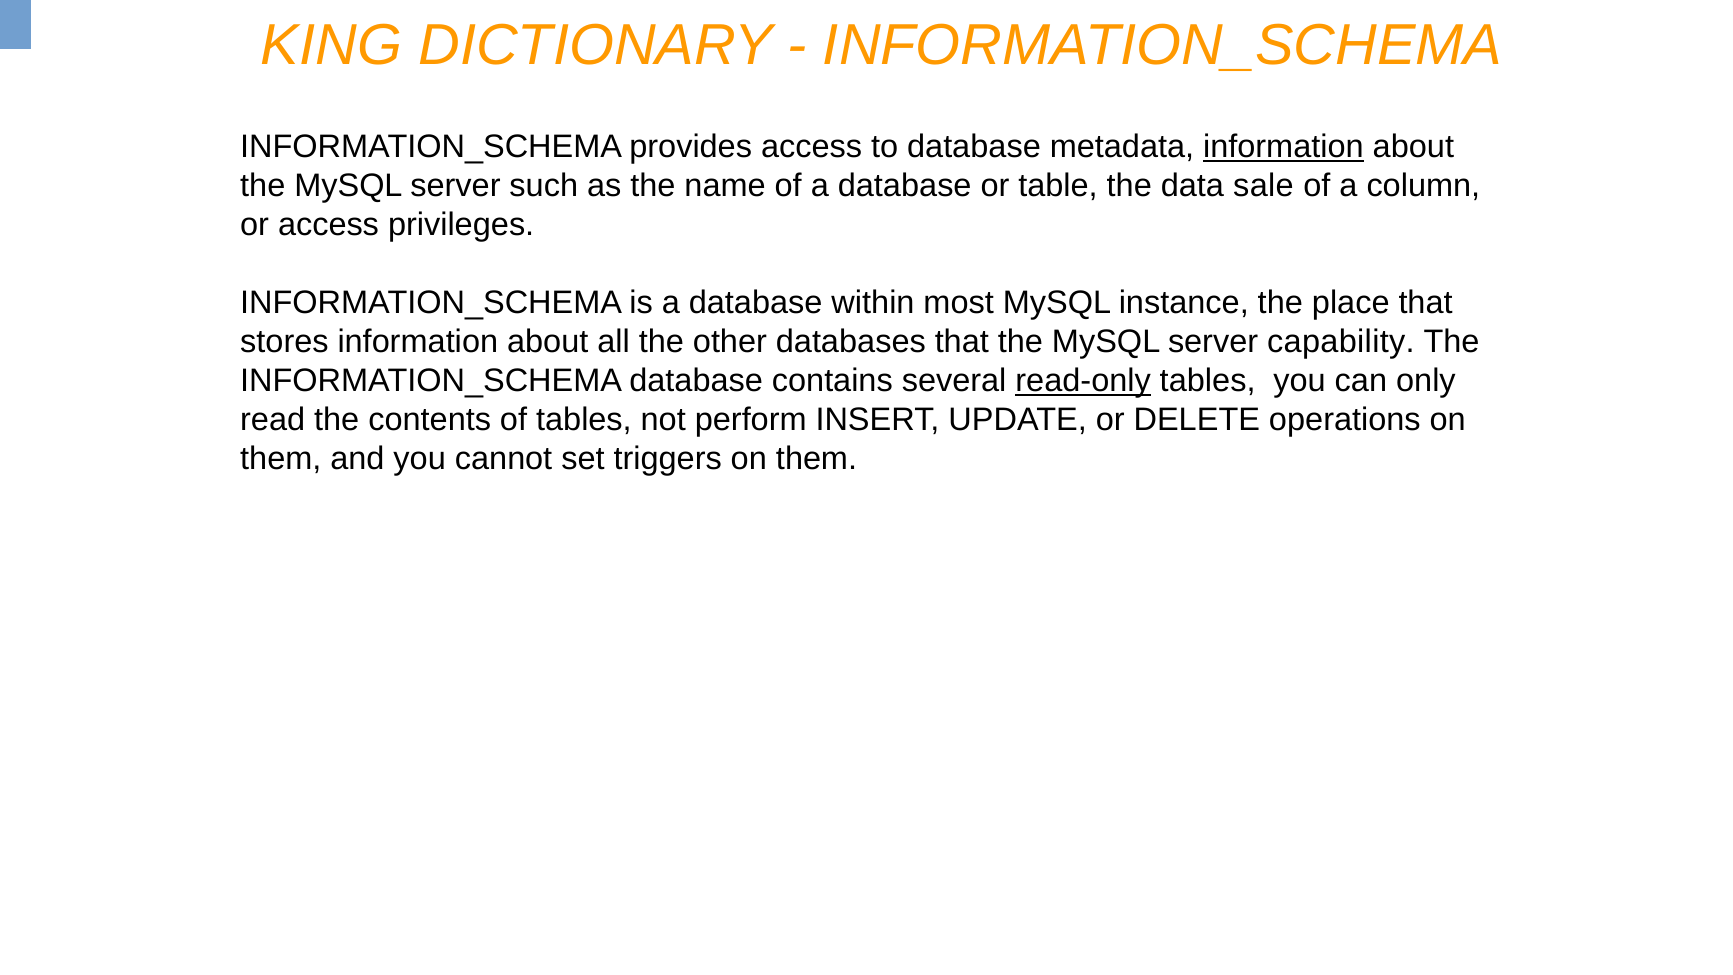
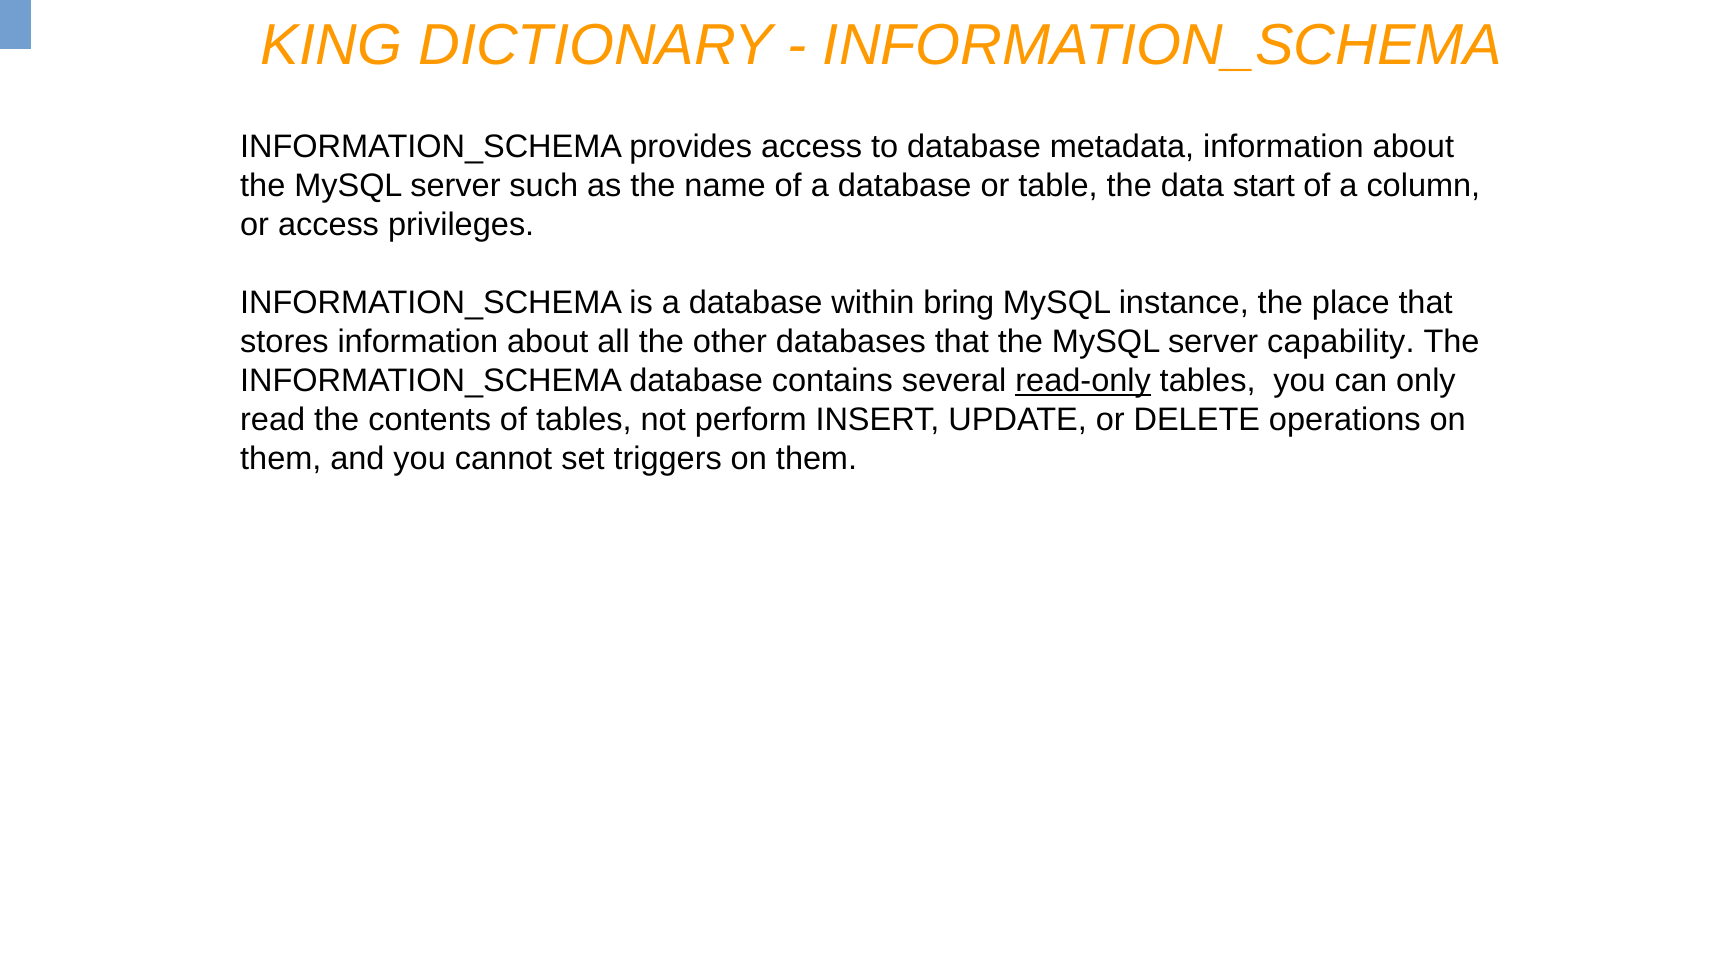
information underline: present -> none (1283, 147)
sale: sale -> start (1264, 186)
most: most -> bring (959, 303)
